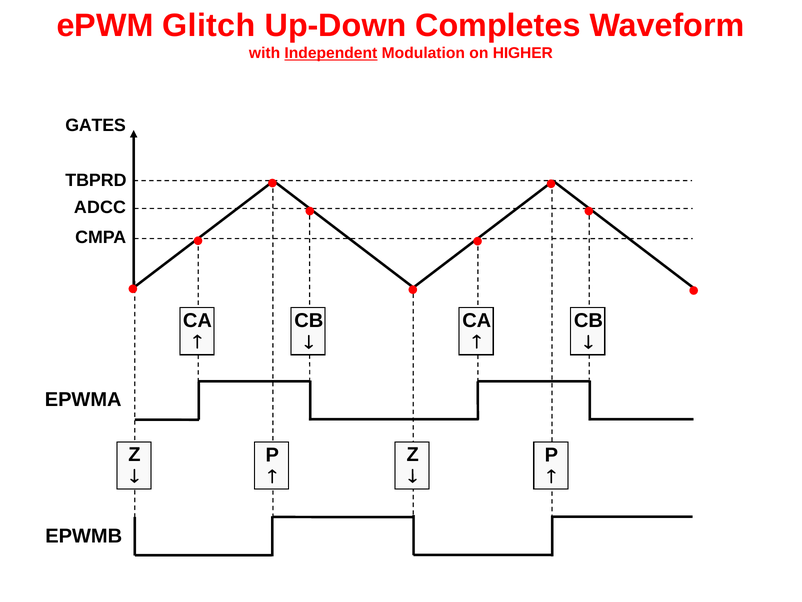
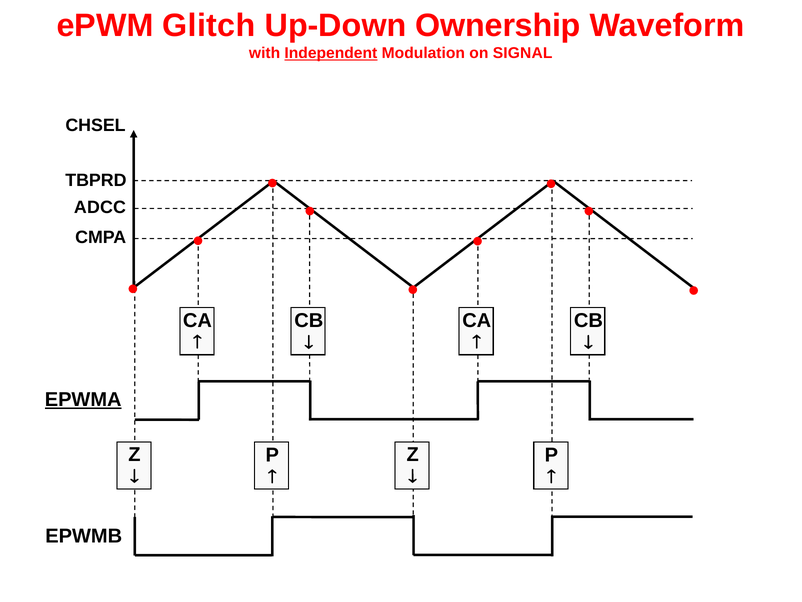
Completes: Completes -> Ownership (498, 26)
HIGHER: HIGHER -> SIGNAL (523, 53)
GATES: GATES -> CHSEL (95, 125)
EPWMA underline: none -> present (83, 399)
